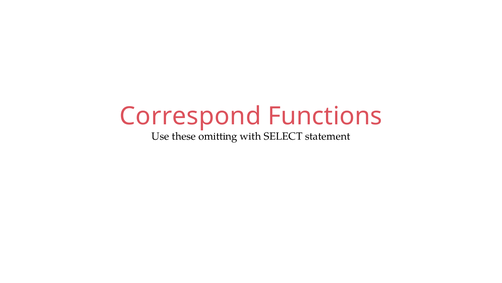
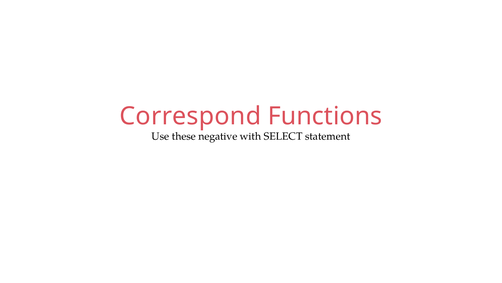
omitting: omitting -> negative (218, 136)
